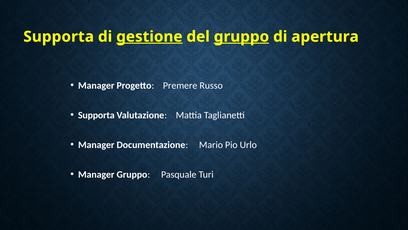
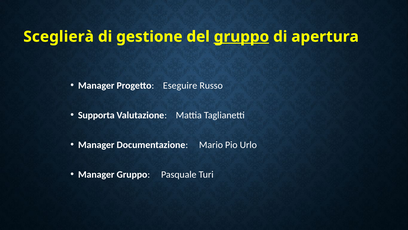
Supporta: Supporta -> Sceglierà (59, 37)
gestione underline: present -> none (149, 37)
Premere: Premere -> Eseguire (180, 85)
